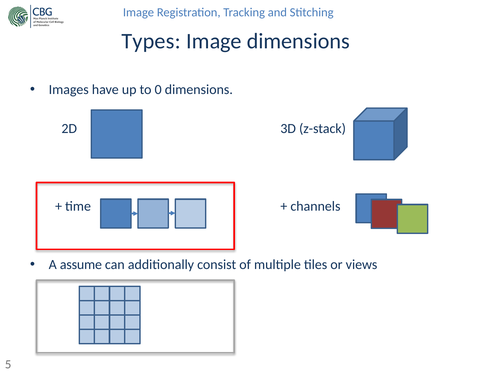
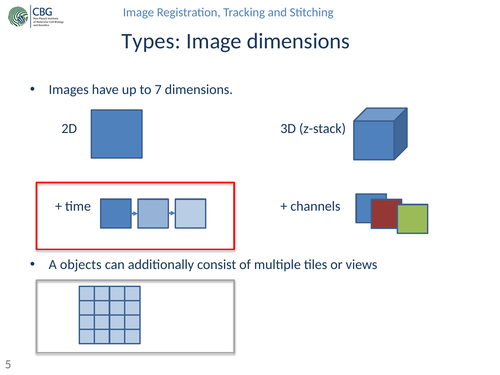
0: 0 -> 7 (158, 90)
assume: assume -> objects (81, 265)
